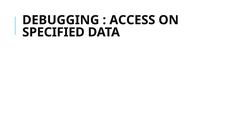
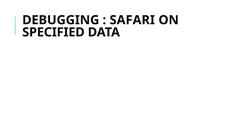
ACCESS: ACCESS -> SAFARI (132, 20)
